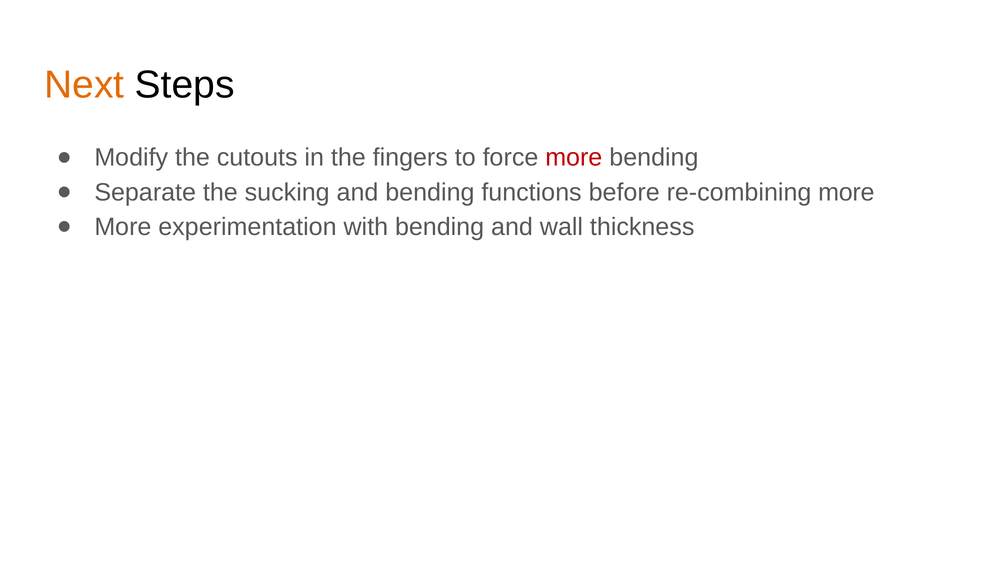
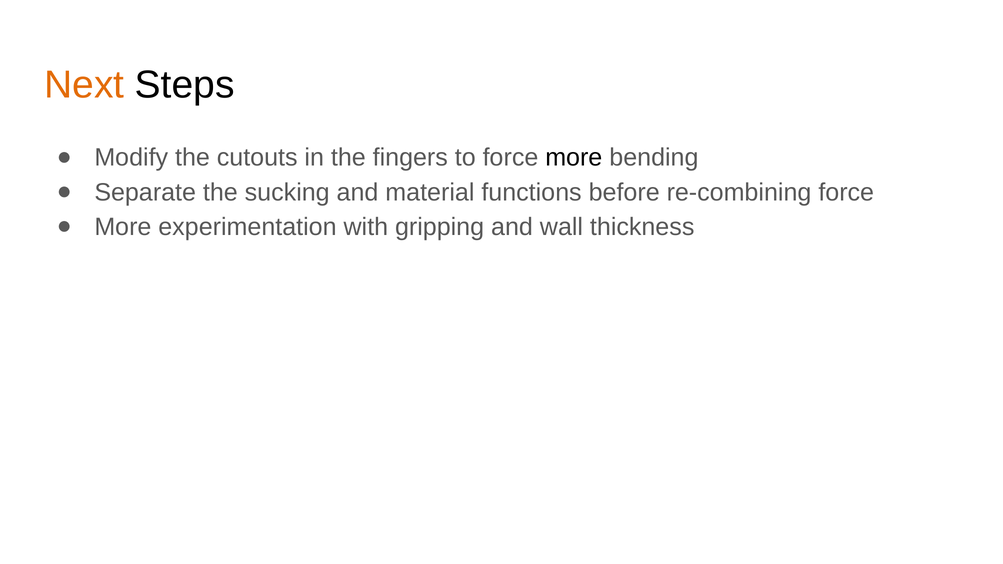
more colour: red -> black (574, 158)
and bending: bending -> material (430, 192)
re-combining more: more -> force (846, 192)
with bending: bending -> gripping (440, 227)
